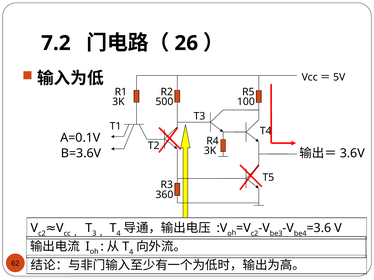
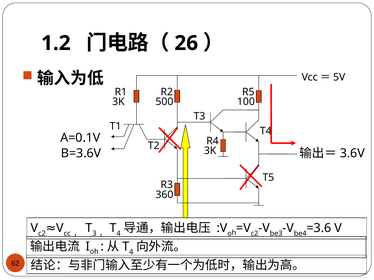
7.2: 7.2 -> 1.2 (56, 43)
